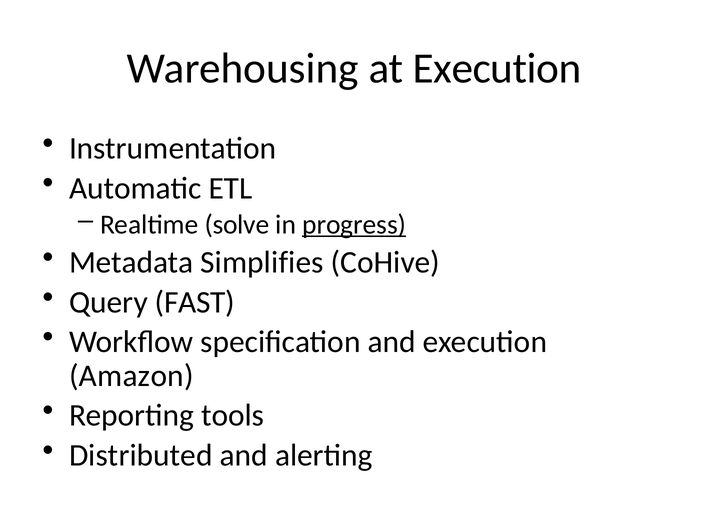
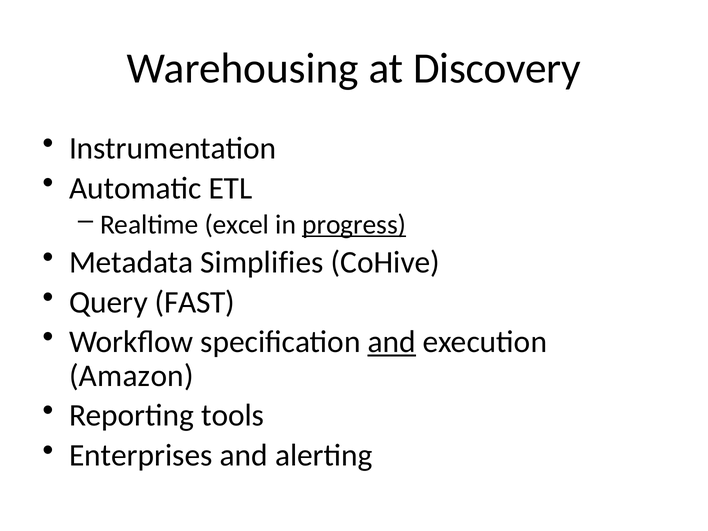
at Execution: Execution -> Discovery (497, 69)
solve: solve -> excel (237, 225)
and underline: none -> present (392, 342)
Distributed: Distributed -> Enterprises (141, 455)
